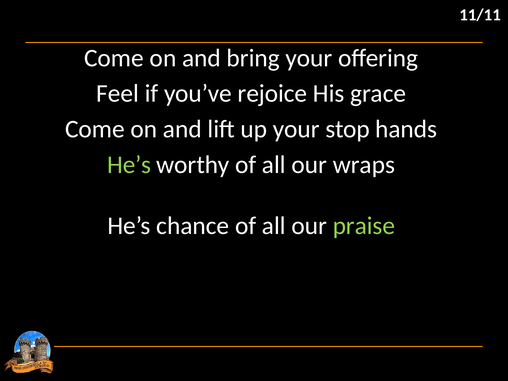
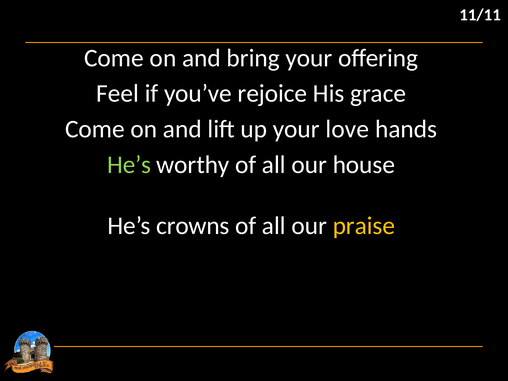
stop: stop -> love (347, 129)
wraps: wraps -> house (364, 165)
chance: chance -> crowns (193, 226)
praise colour: light green -> yellow (364, 226)
